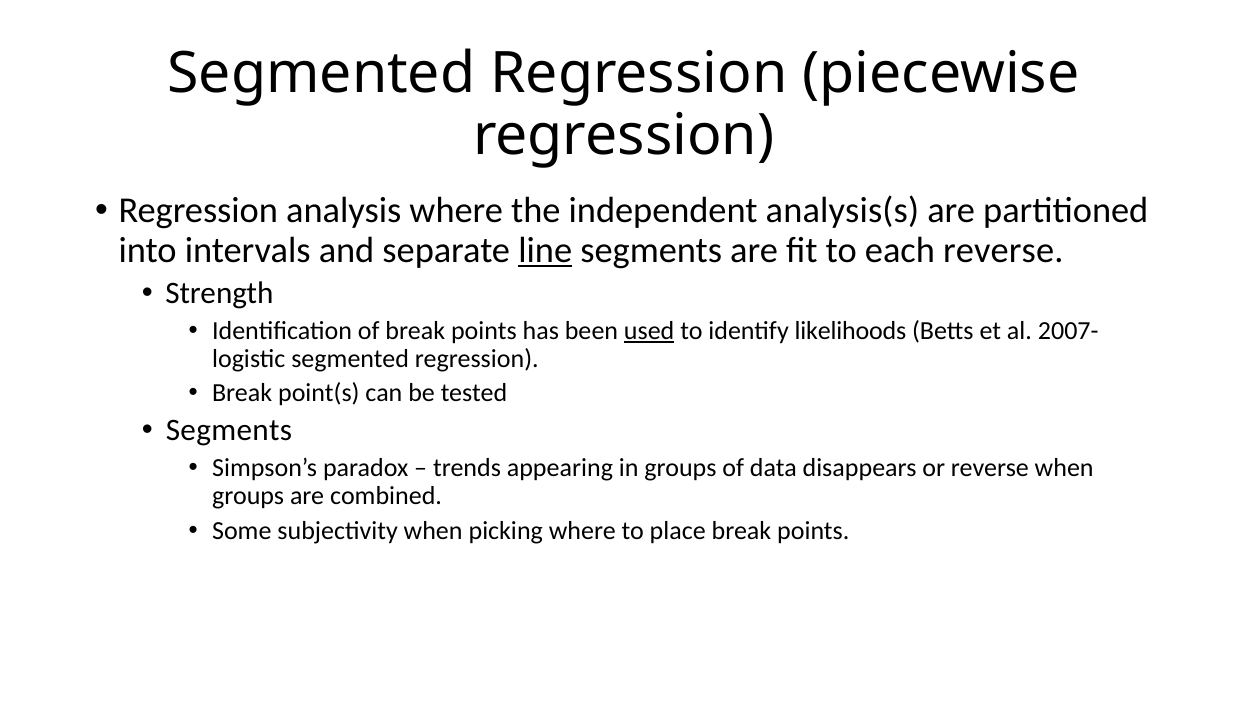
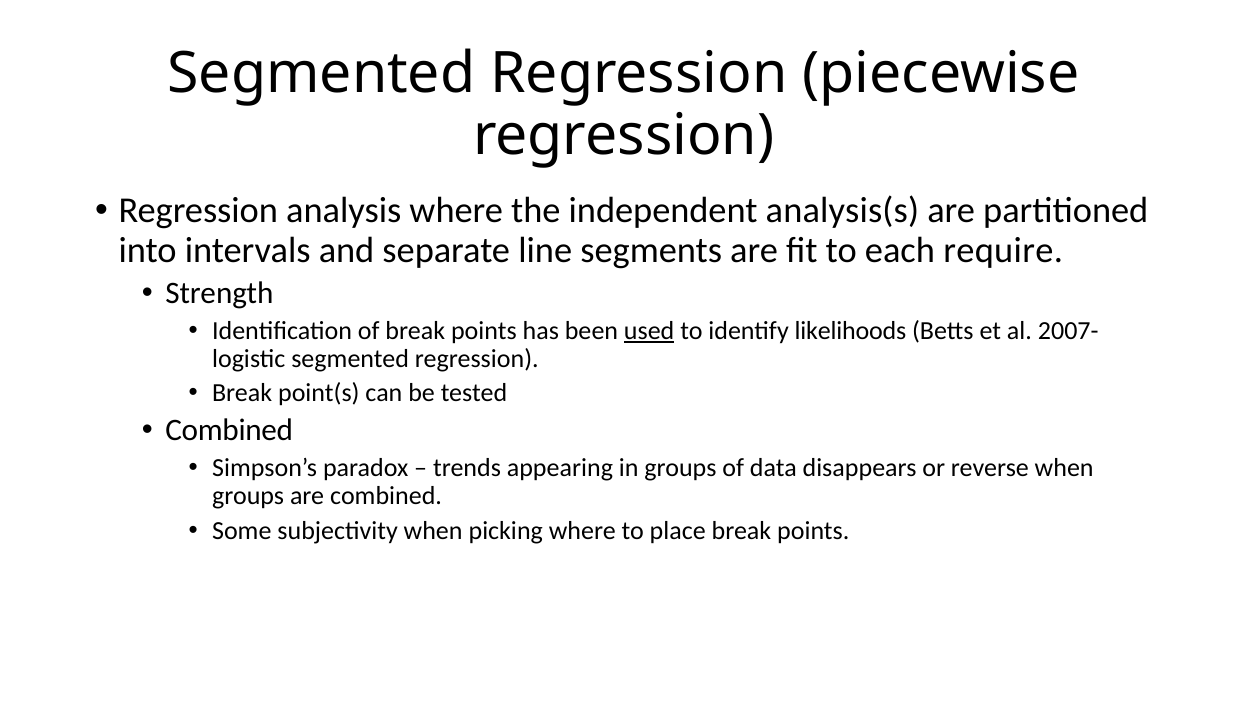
line underline: present -> none (545, 250)
each reverse: reverse -> require (1003, 250)
Segments: Segments -> Combined (229, 431)
